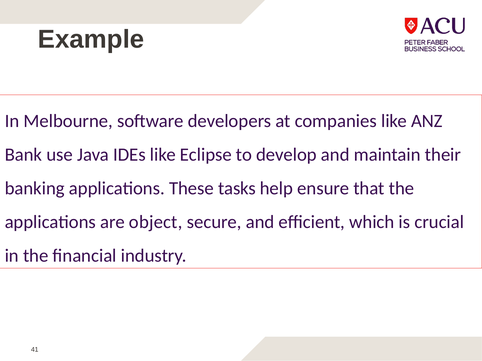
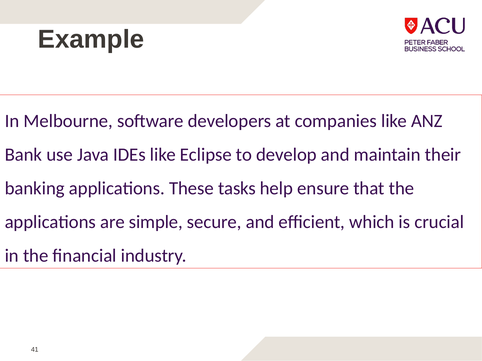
object: object -> simple (156, 222)
